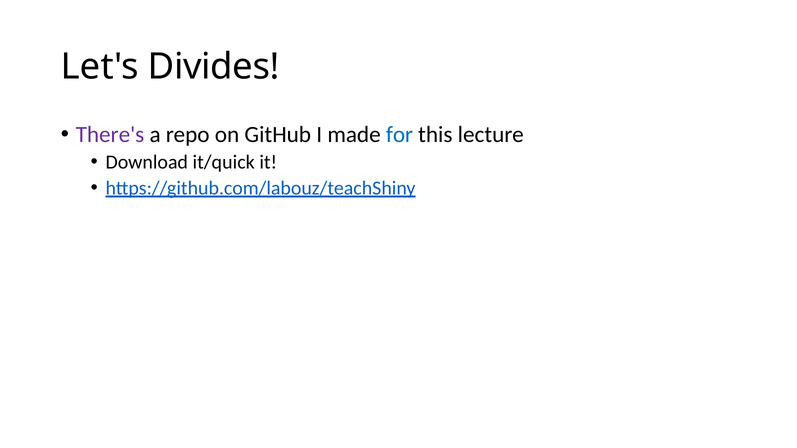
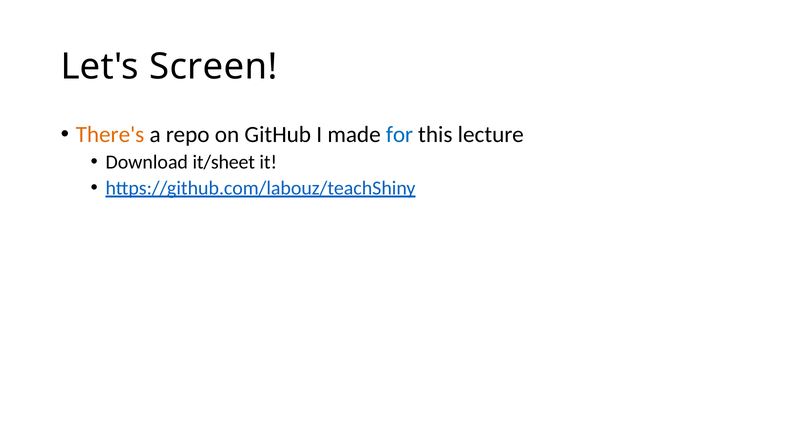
Divides: Divides -> Screen (213, 67)
There's colour: purple -> orange (110, 135)
it/quick: it/quick -> it/sheet (224, 162)
